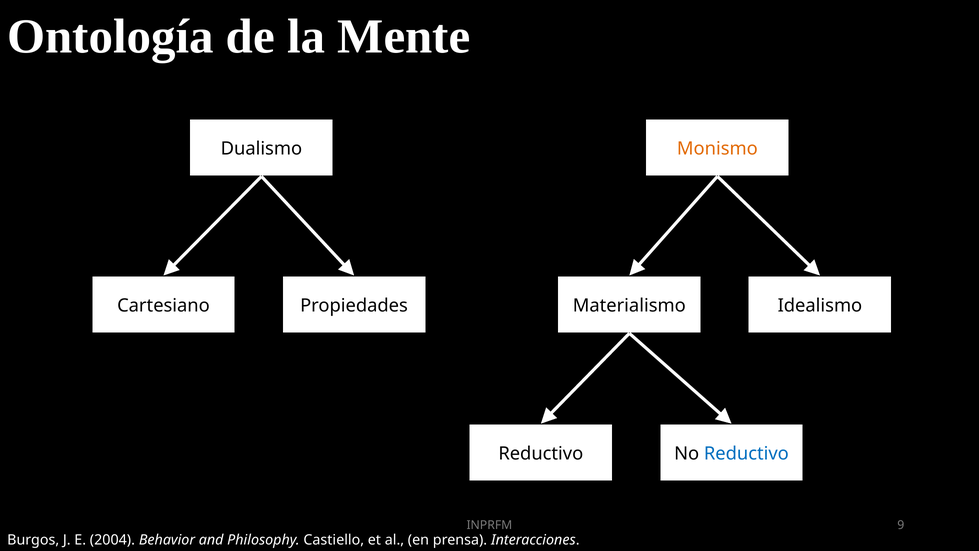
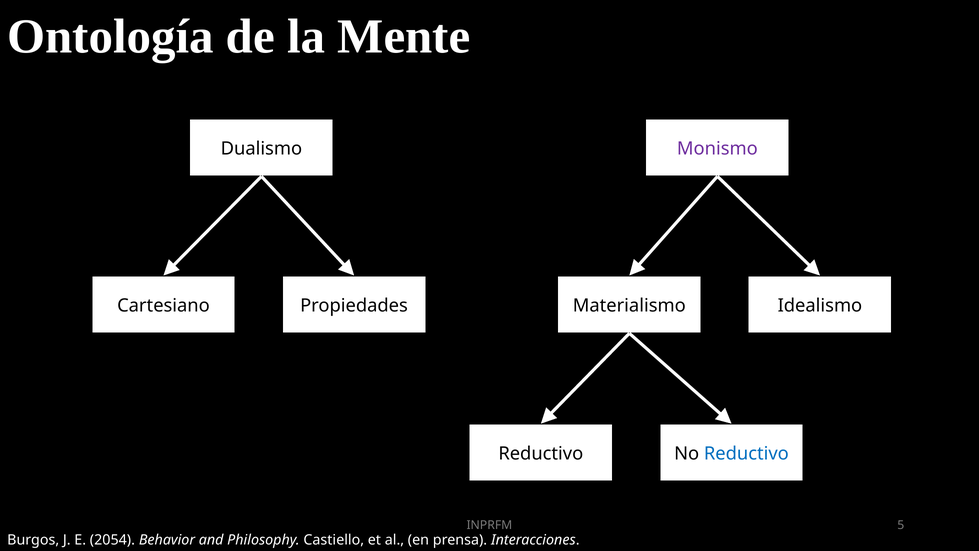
Monismo colour: orange -> purple (717, 149)
9: 9 -> 5 (901, 525)
2004: 2004 -> 2054 (112, 540)
